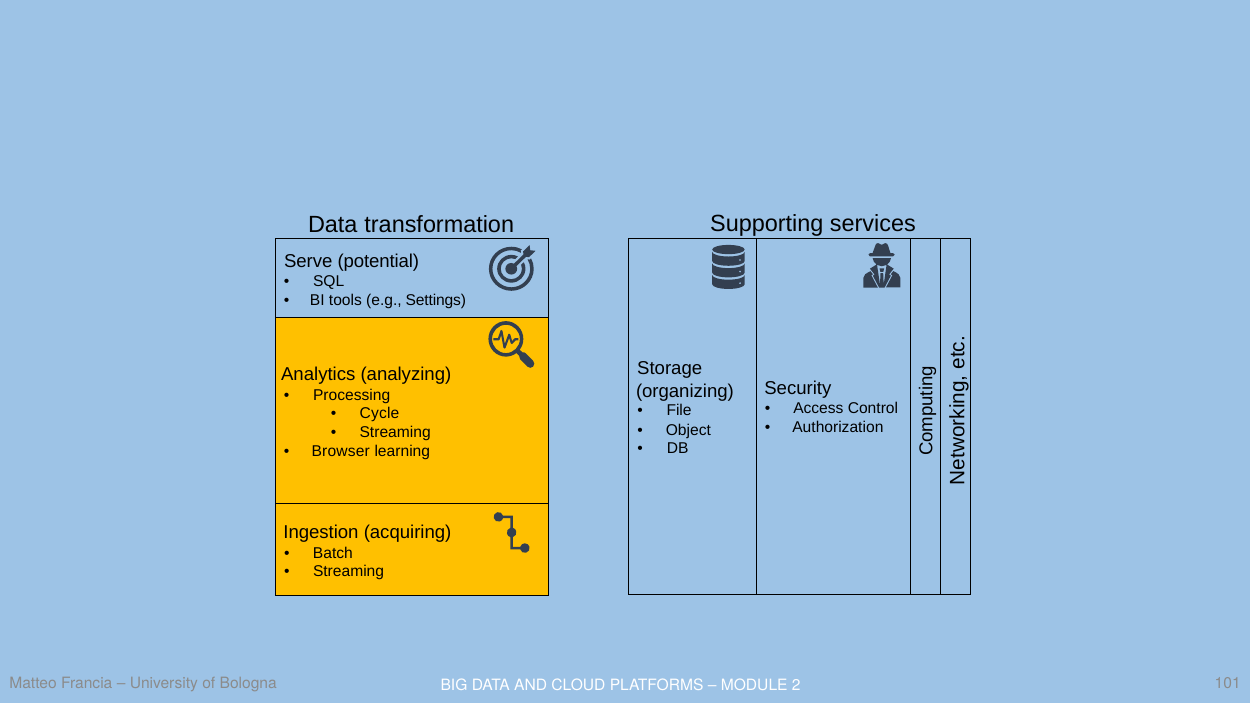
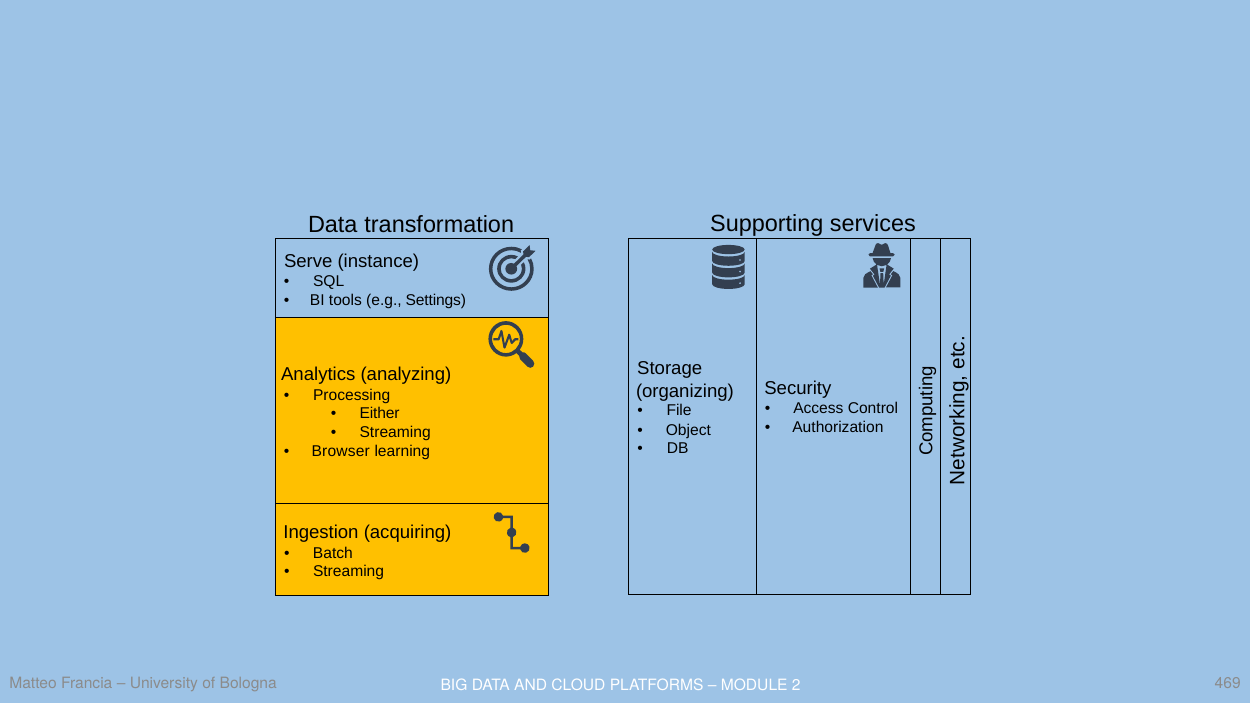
potential: potential -> instance (378, 261)
Cycle: Cycle -> Either (380, 414)
101: 101 -> 469 (1228, 684)
